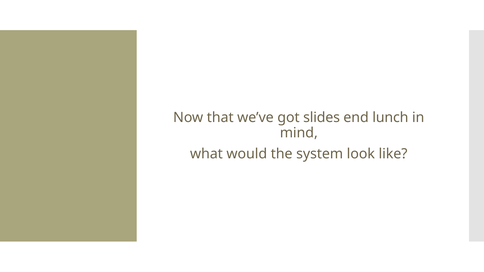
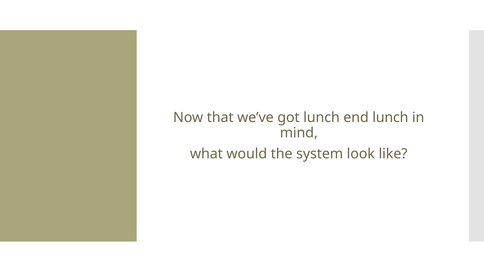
got slides: slides -> lunch (322, 118)
